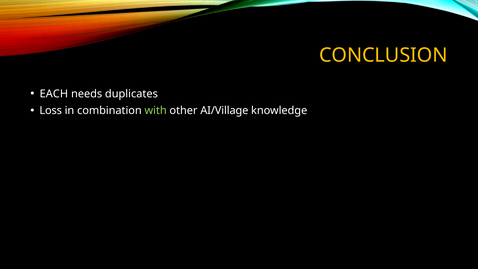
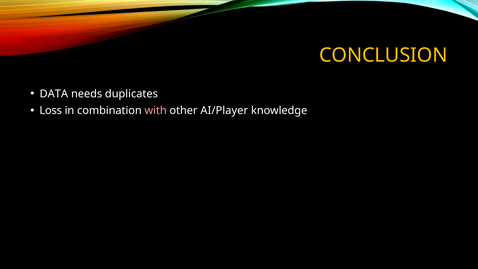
EACH: EACH -> DATA (54, 94)
with colour: light green -> pink (156, 110)
AI/Village: AI/Village -> AI/Player (224, 110)
